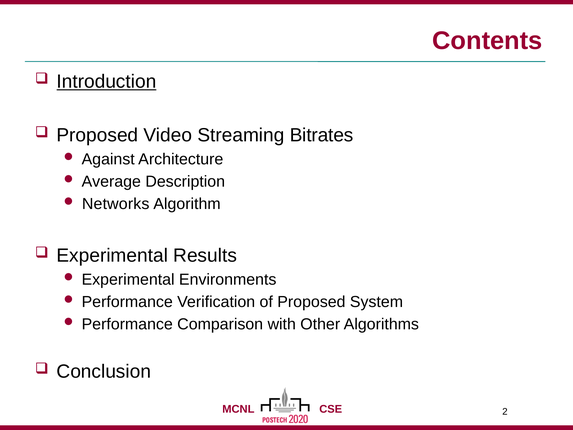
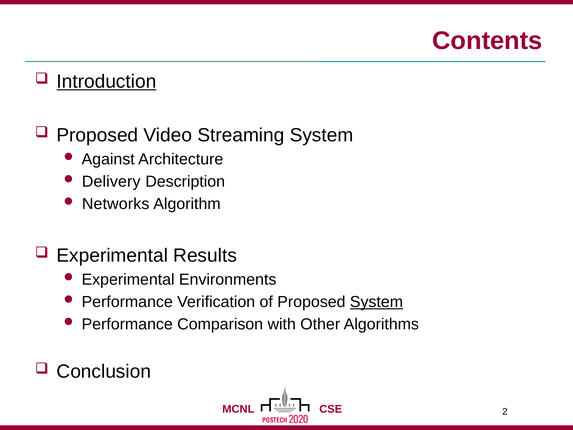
Streaming Bitrates: Bitrates -> System (322, 135)
Average: Average -> Delivery (111, 181)
System underline: none -> present (376, 302)
